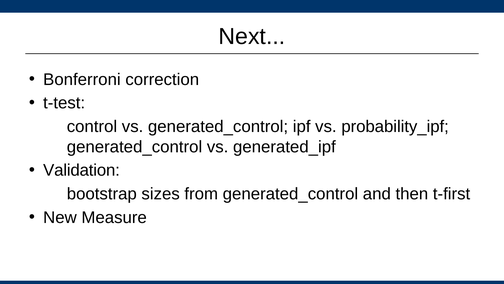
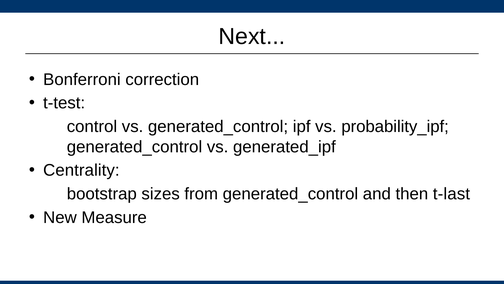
Validation: Validation -> Centrality (81, 170)
t-first: t-first -> t-last (451, 194)
